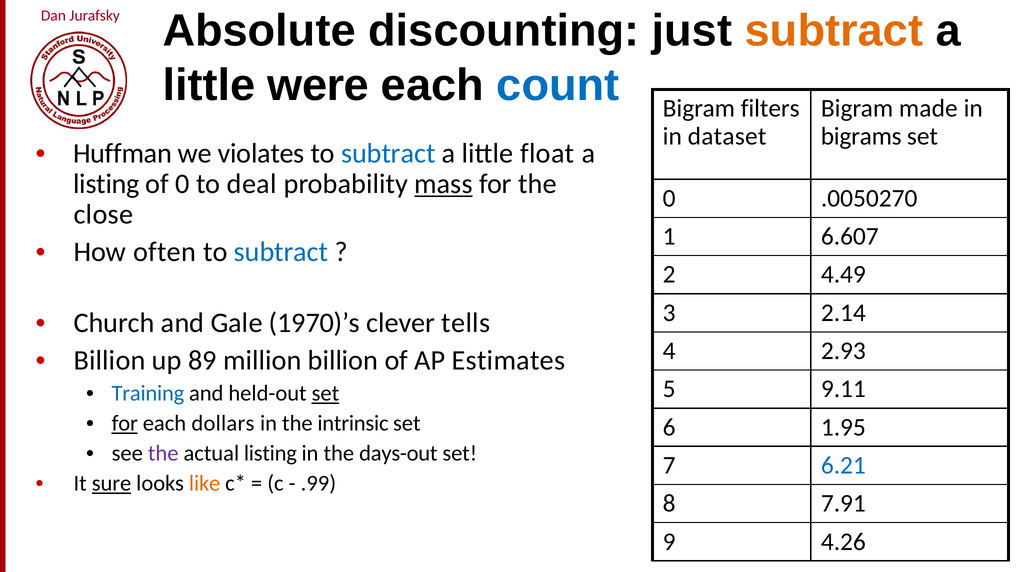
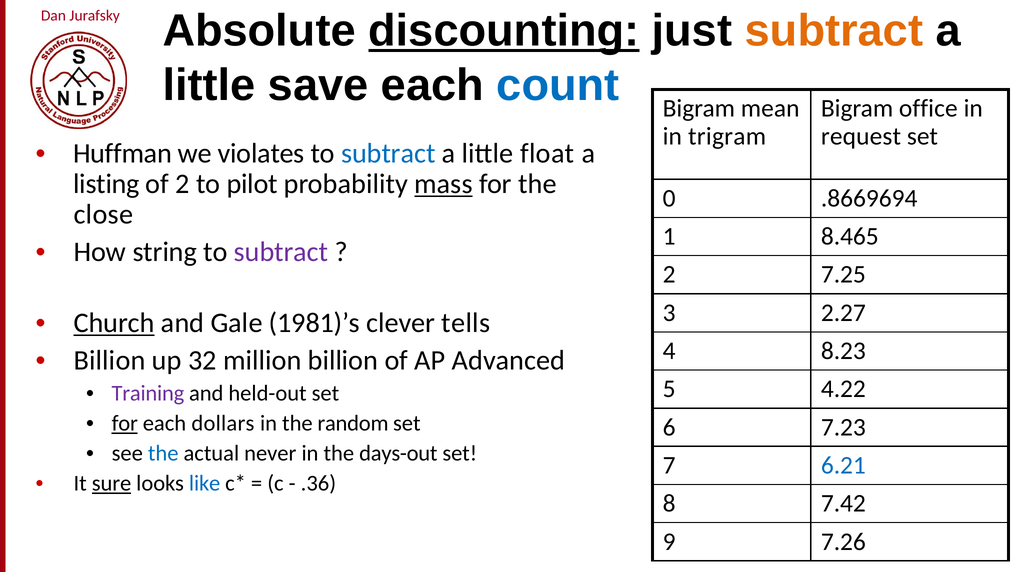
discounting underline: none -> present (504, 31)
were: were -> save (318, 85)
filters: filters -> mean (770, 108)
made: made -> office (928, 108)
dataset: dataset -> trigram (727, 136)
bigrams: bigrams -> request (861, 136)
of 0: 0 -> 2 (182, 184)
deal: deal -> pilot (252, 184)
.0050270: .0050270 -> .8669694 (869, 198)
6.607: 6.607 -> 8.465 (850, 236)
often: often -> string (165, 252)
subtract colour: blue -> purple (281, 252)
4.49: 4.49 -> 7.25 (843, 275)
2.14: 2.14 -> 2.27 (843, 313)
Church underline: none -> present (114, 323)
1970)’s: 1970)’s -> 1981)’s (315, 323)
2.93: 2.93 -> 8.23 (843, 351)
89: 89 -> 32 (202, 360)
Estimates: Estimates -> Advanced (509, 360)
9.11: 9.11 -> 4.22 (843, 389)
Training colour: blue -> purple (148, 393)
set underline: present -> none (325, 393)
intrinsic: intrinsic -> random (353, 423)
1.95: 1.95 -> 7.23 (843, 427)
the colour: purple -> blue (163, 453)
actual listing: listing -> never (270, 453)
like colour: orange -> blue (205, 484)
.99: .99 -> .36 (318, 484)
7.91: 7.91 -> 7.42 (843, 504)
4.26: 4.26 -> 7.26 (843, 542)
